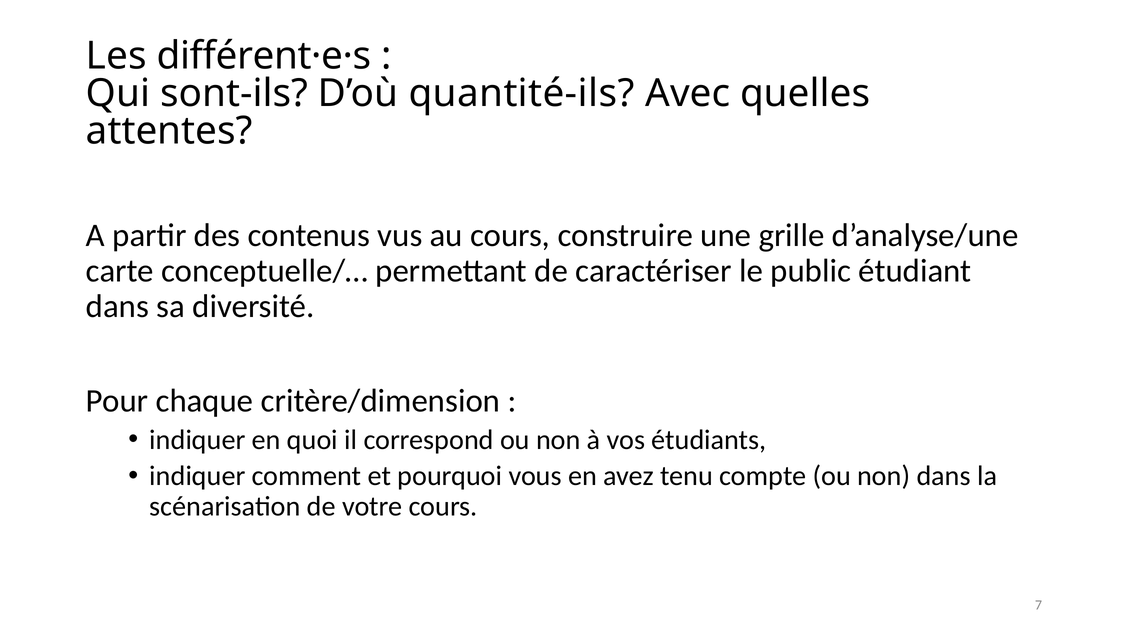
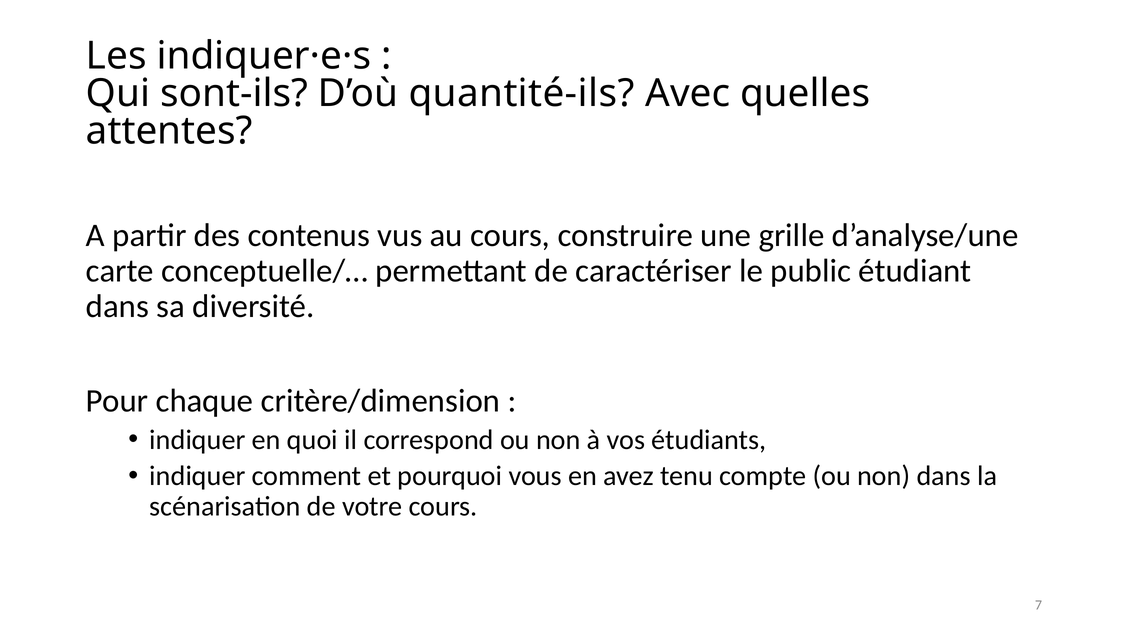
différent·e·s: différent·e·s -> indiquer·e·s (264, 56)
